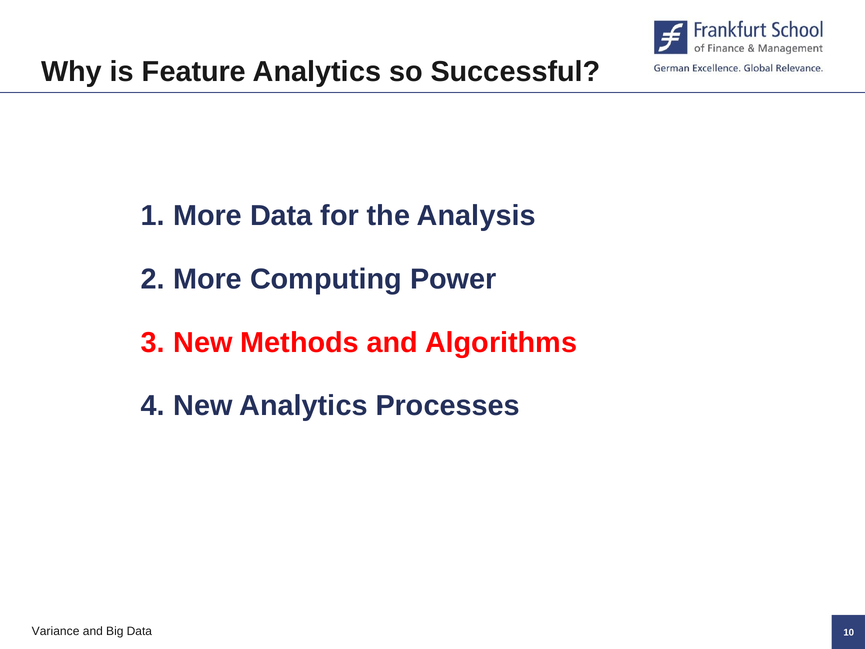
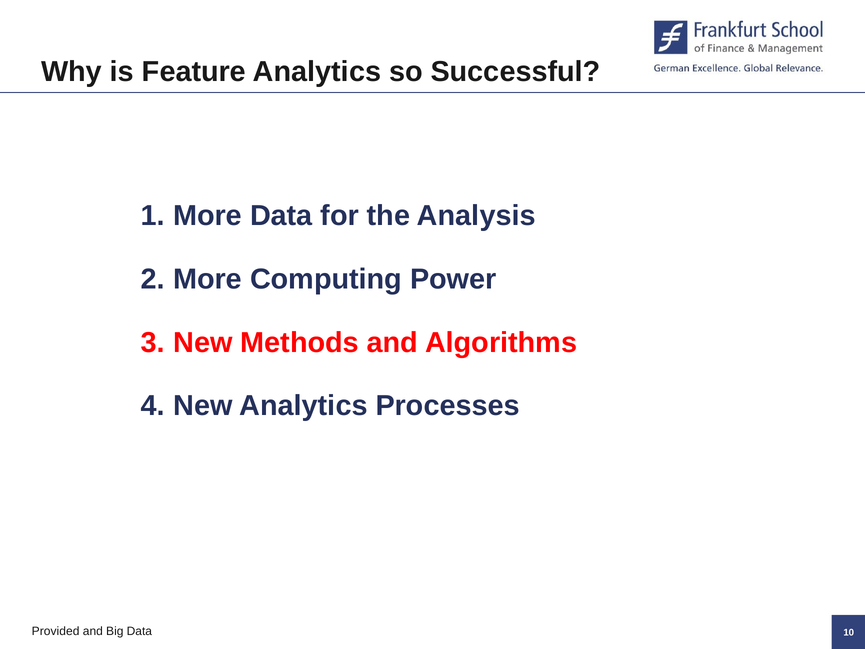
Variance: Variance -> Provided (56, 631)
